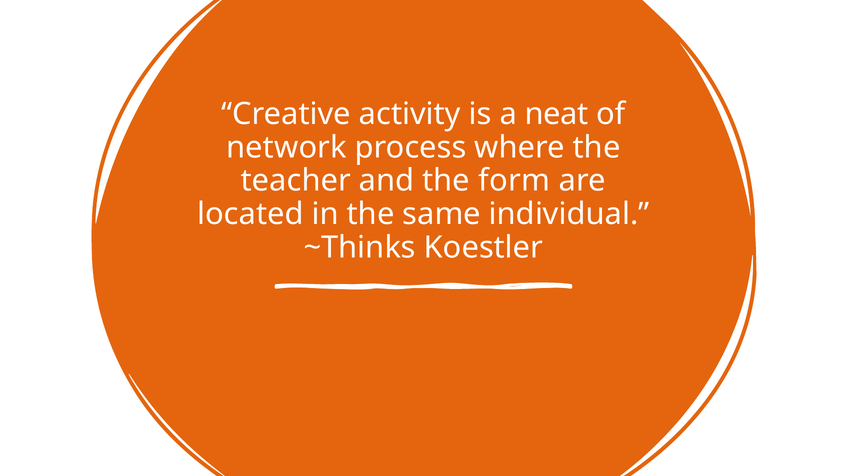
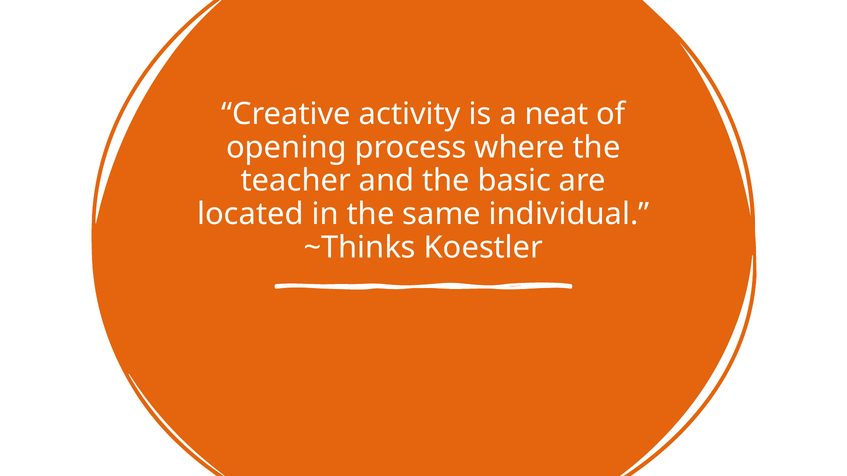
network: network -> opening (286, 148)
form: form -> basic (514, 181)
